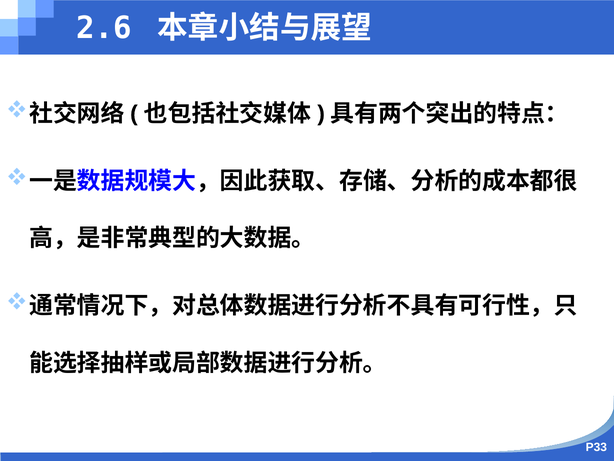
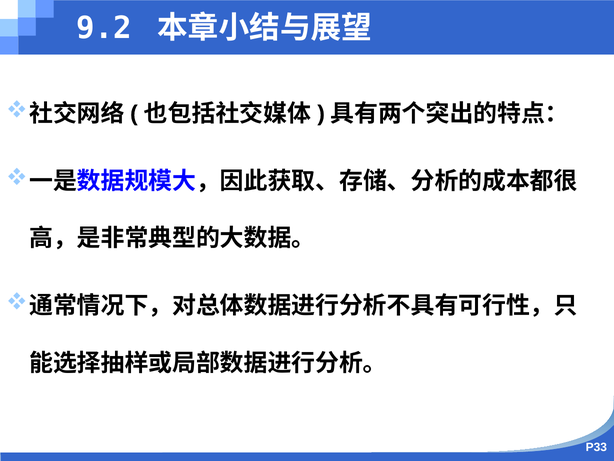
2.6: 2.6 -> 9.2 (104, 28)
